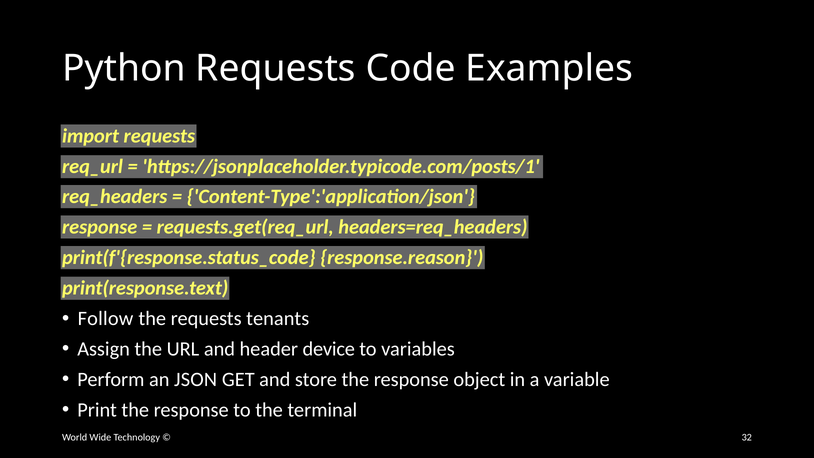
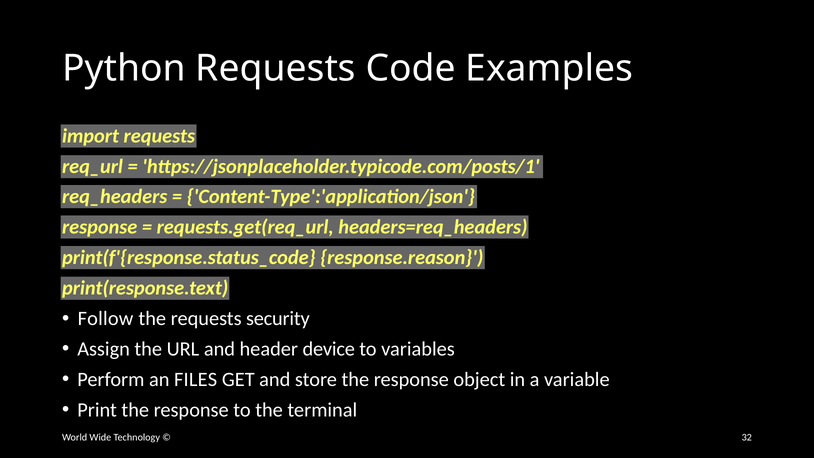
tenants: tenants -> security (278, 319)
JSON: JSON -> FILES (196, 379)
